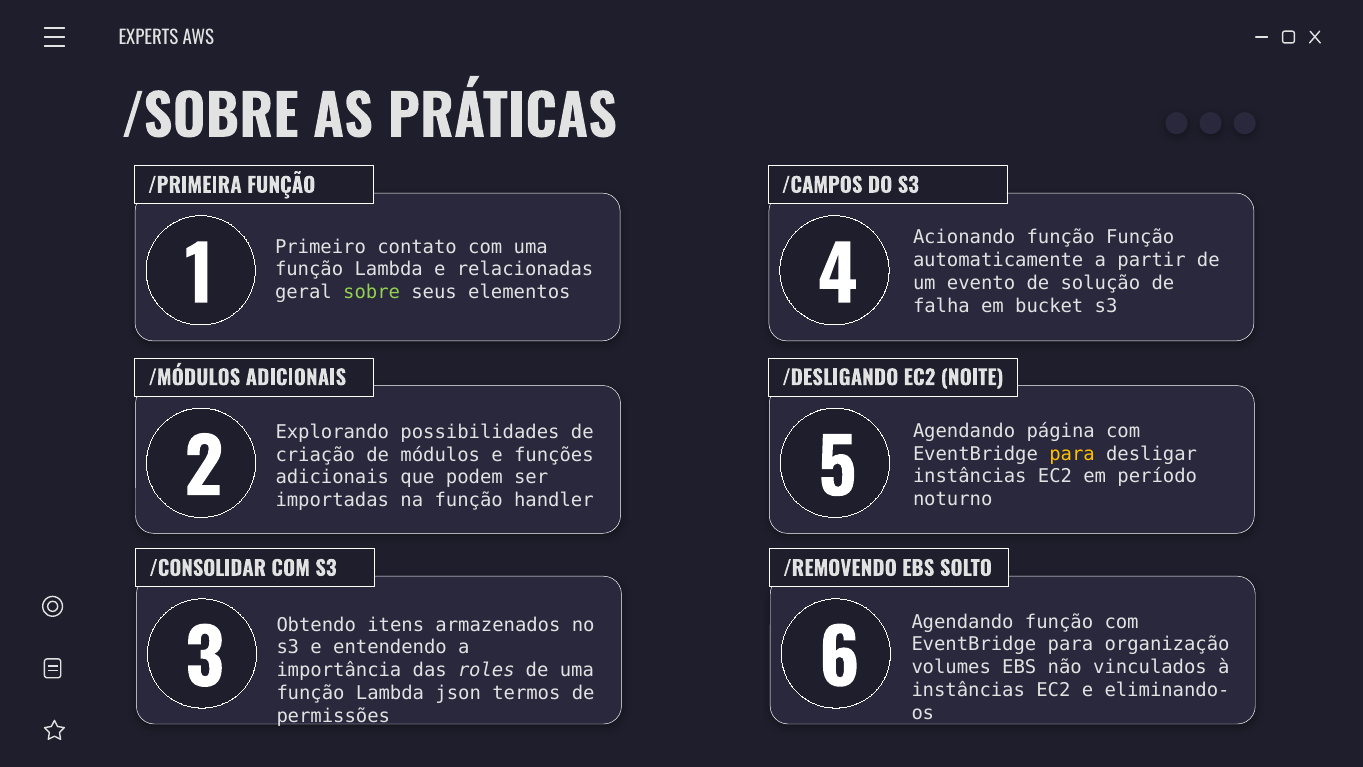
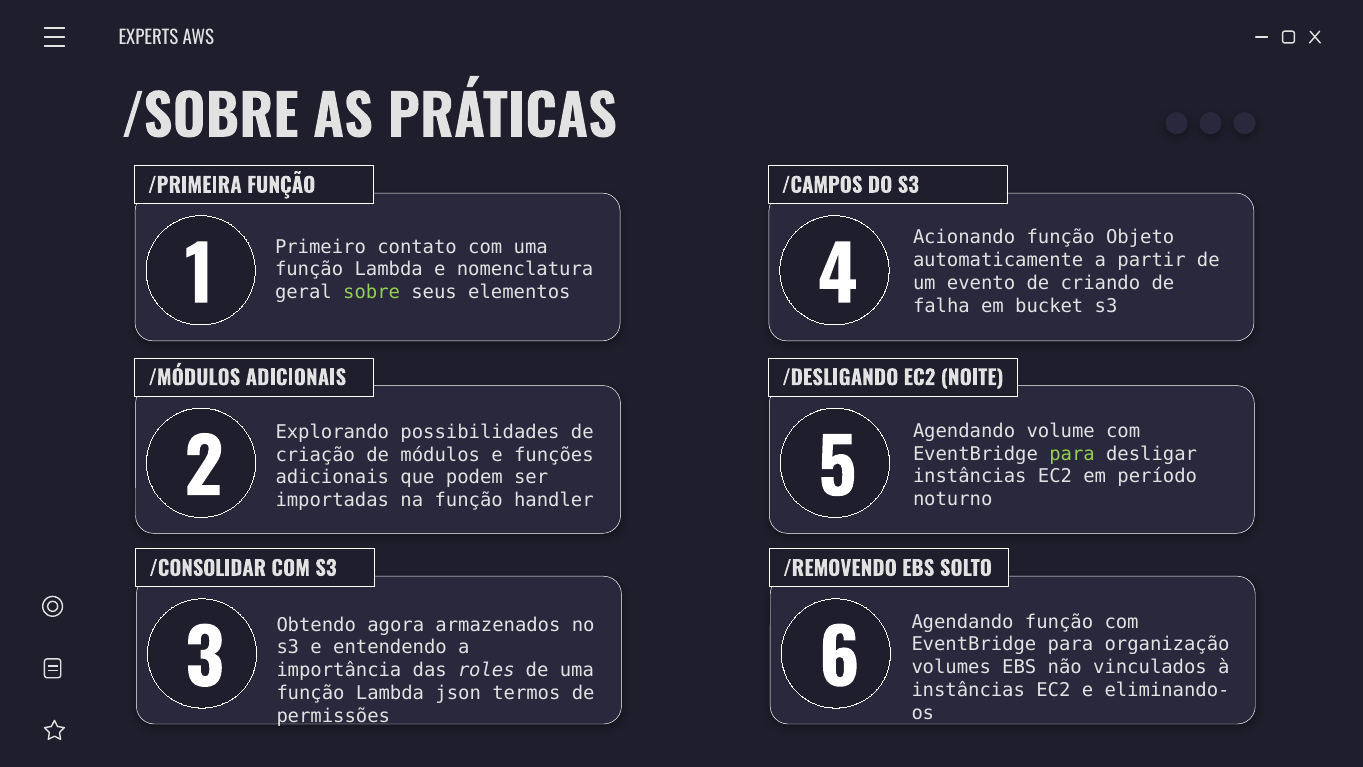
função Função: Função -> Objeto (1140, 237)
relacionadas: relacionadas -> nomenclatura (525, 270)
solução: solução -> criando (1100, 283)
página: página -> volume (1061, 431)
para colour: yellow -> light green (1072, 454)
itens: itens -> agora (396, 625)
